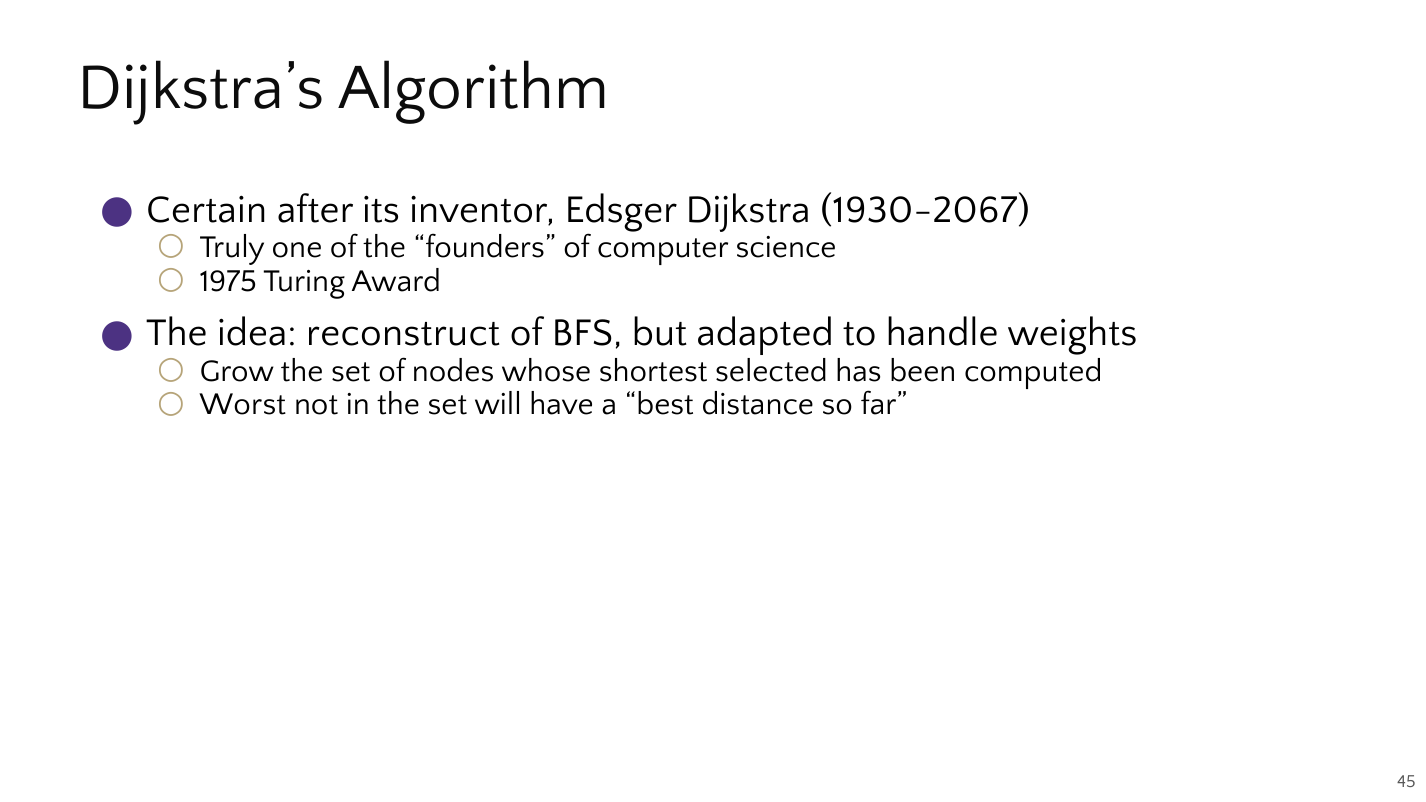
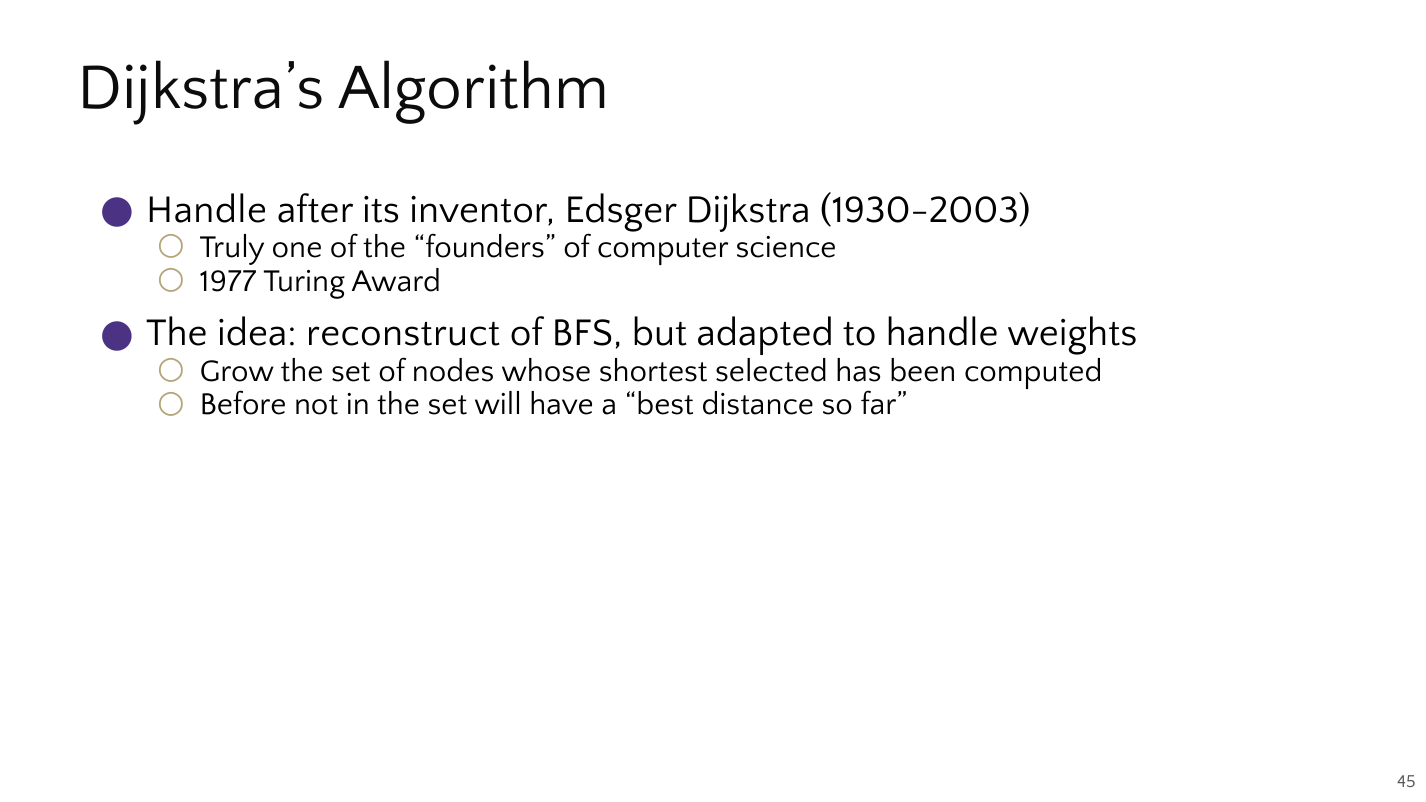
Certain: Certain -> Handle (207, 209)
1930-2067: 1930-2067 -> 1930-2003 (925, 209)
1975: 1975 -> 1977 (228, 281)
Worst: Worst -> Before (243, 405)
